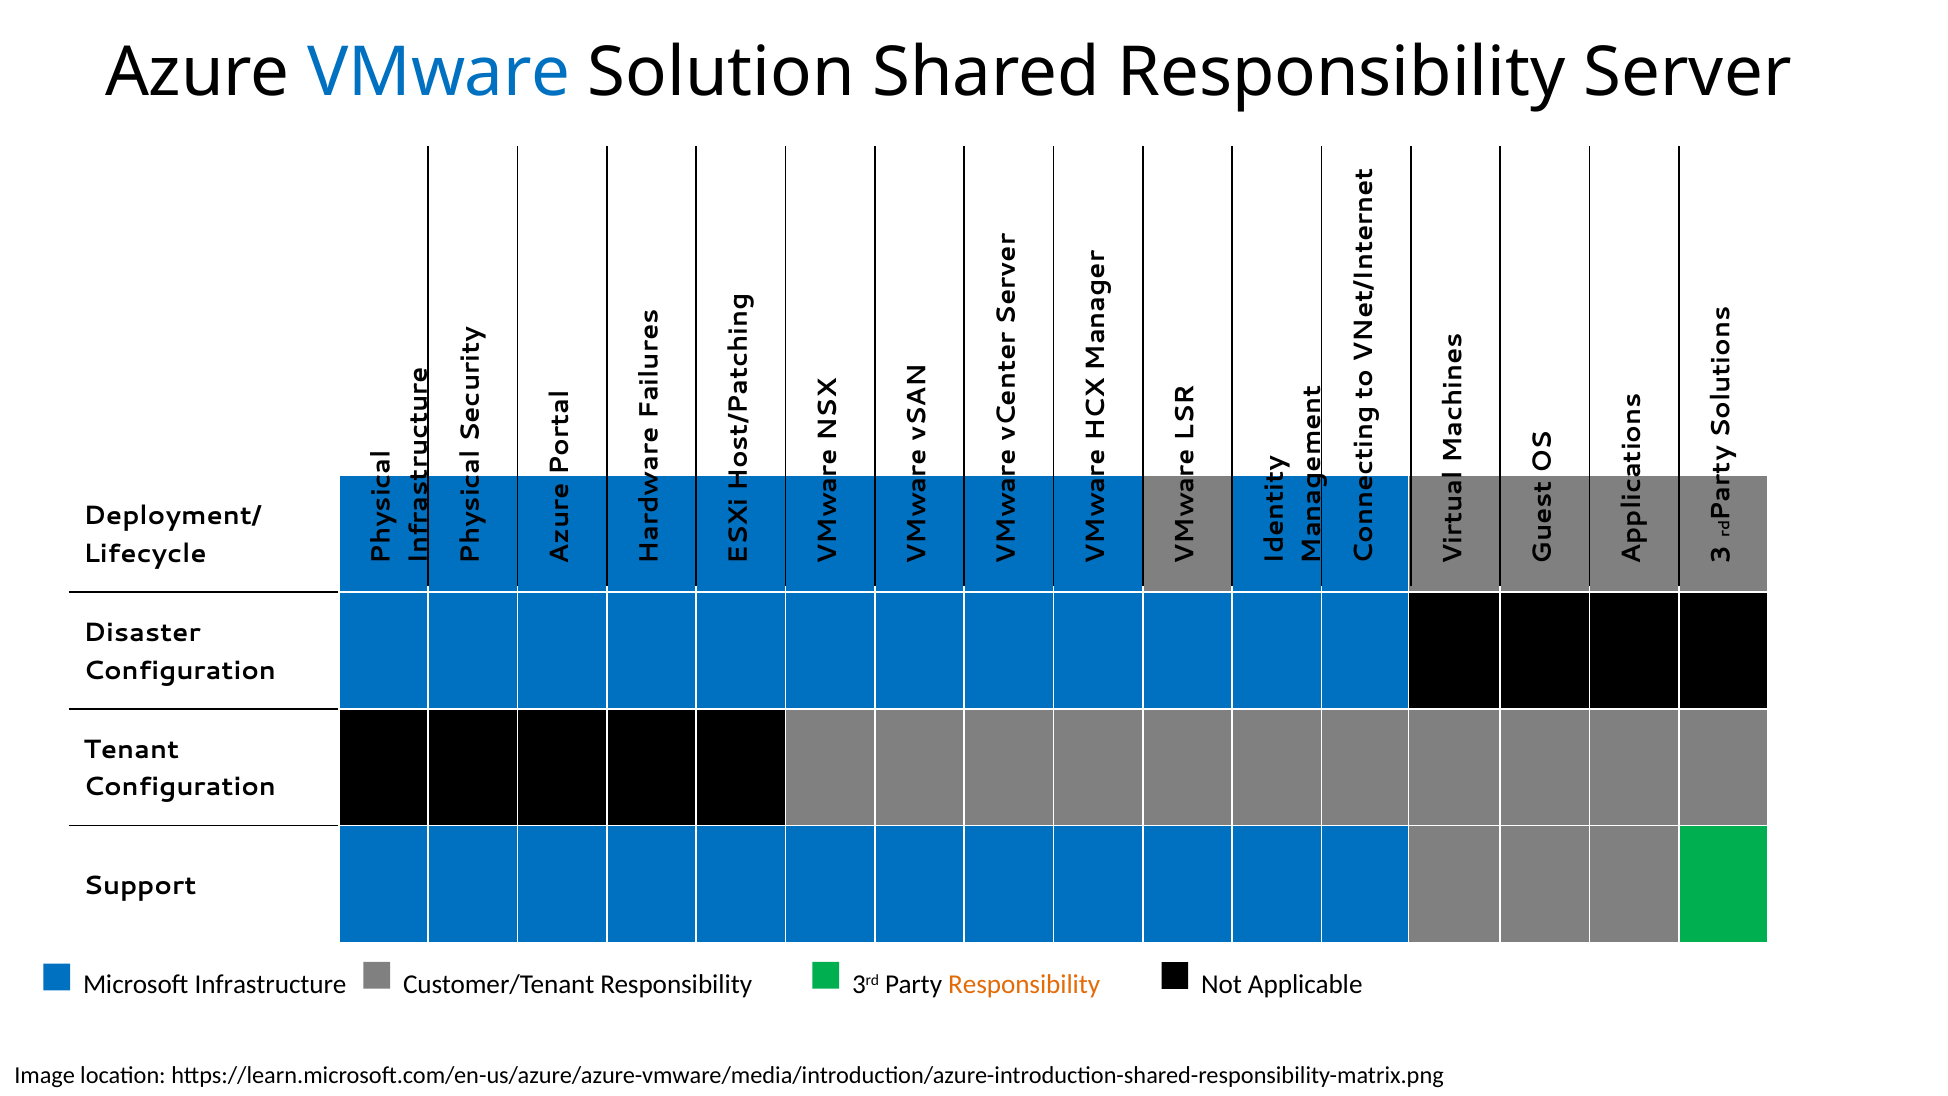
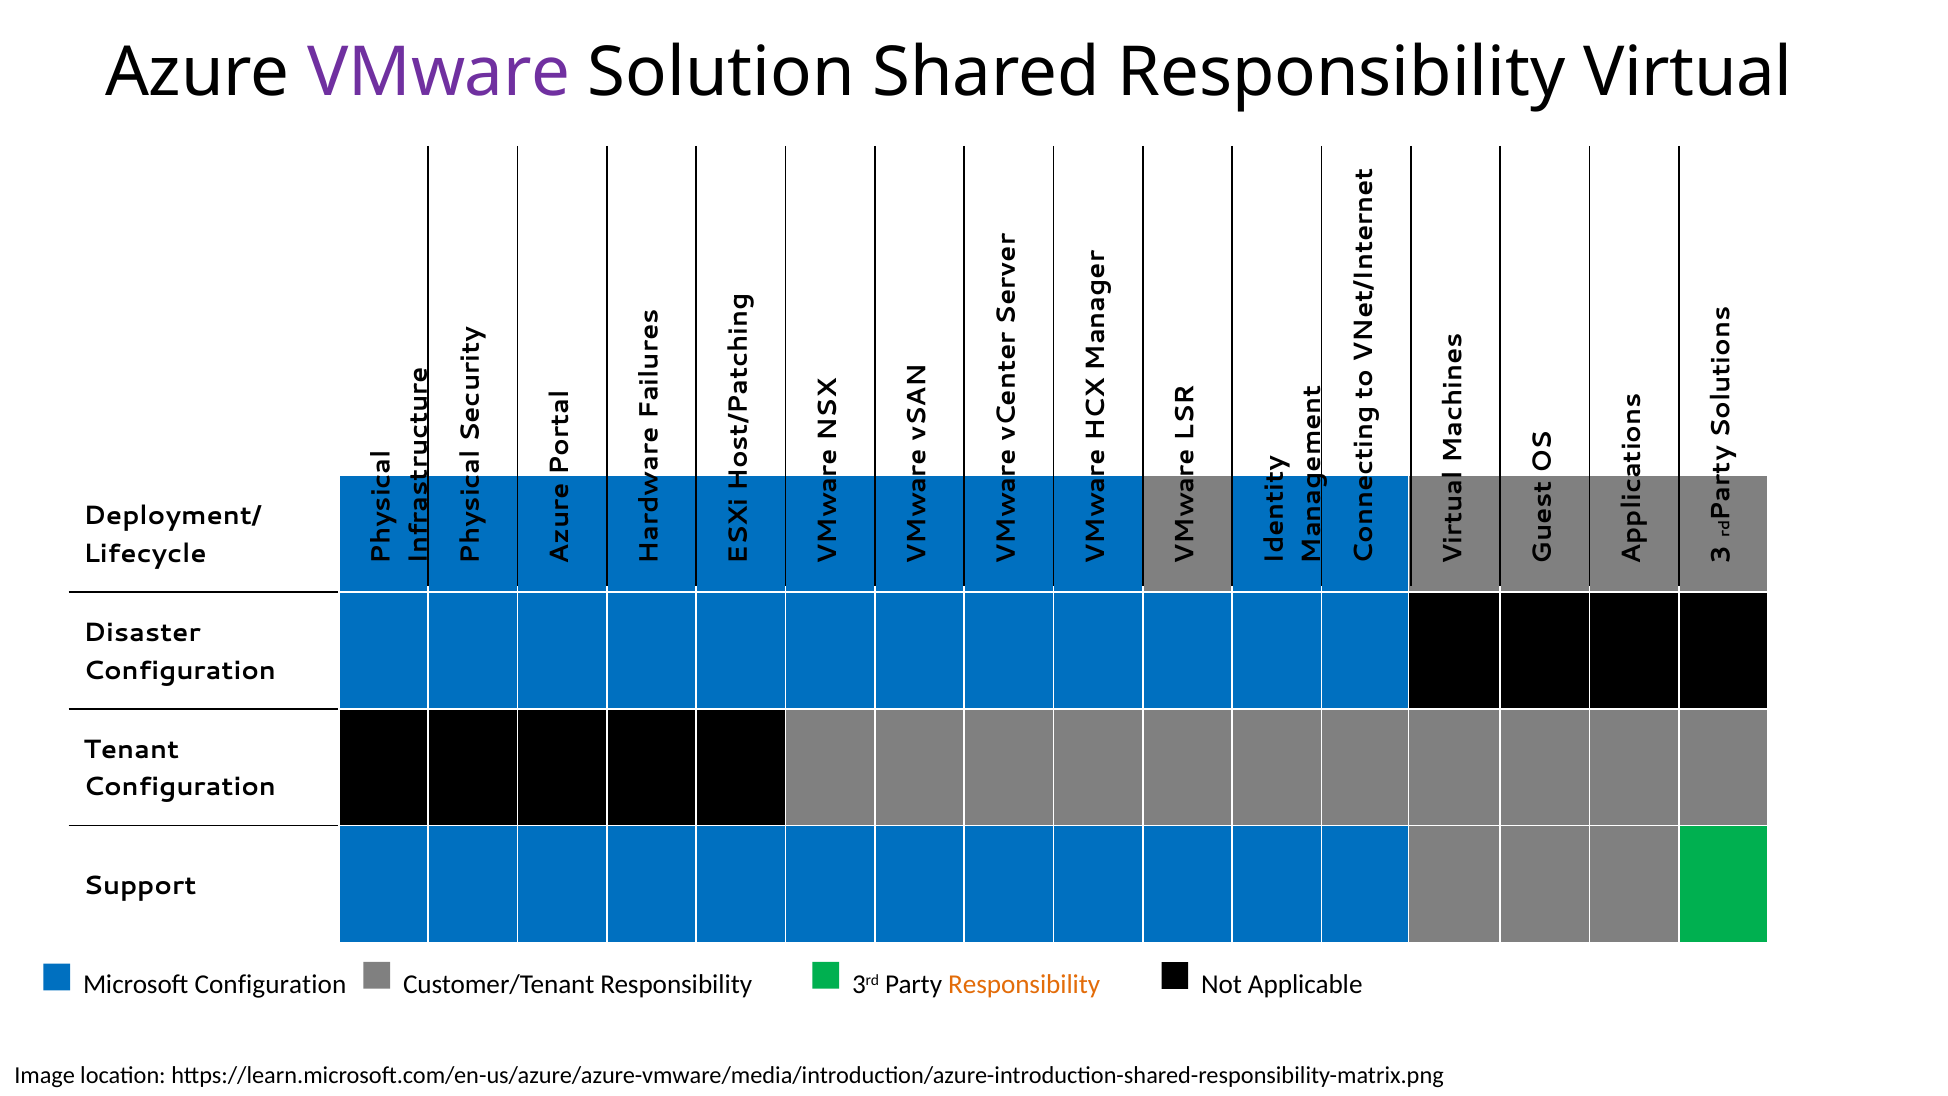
VMware colour: blue -> purple (439, 73)
Server: Server -> Virtual (1688, 73)
Microsoft Infrastructure: Infrastructure -> Configuration (270, 984)
